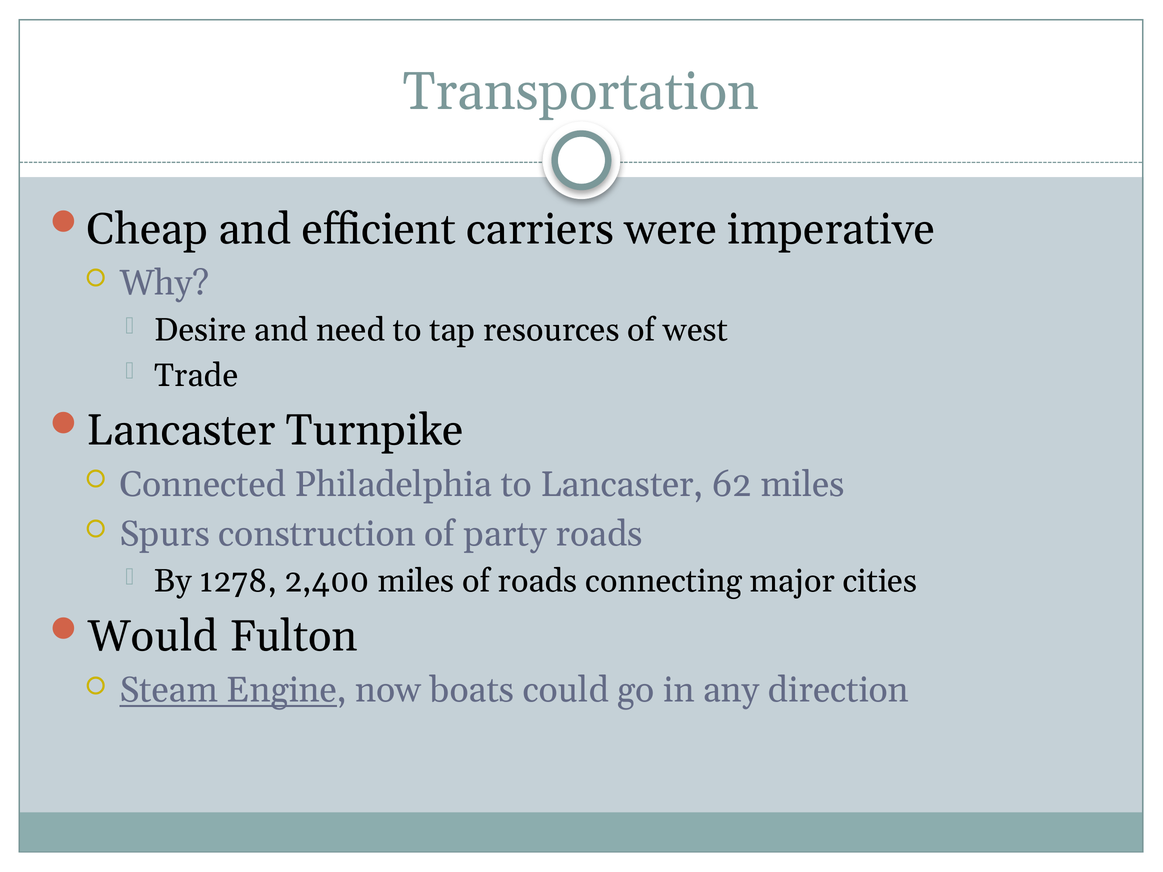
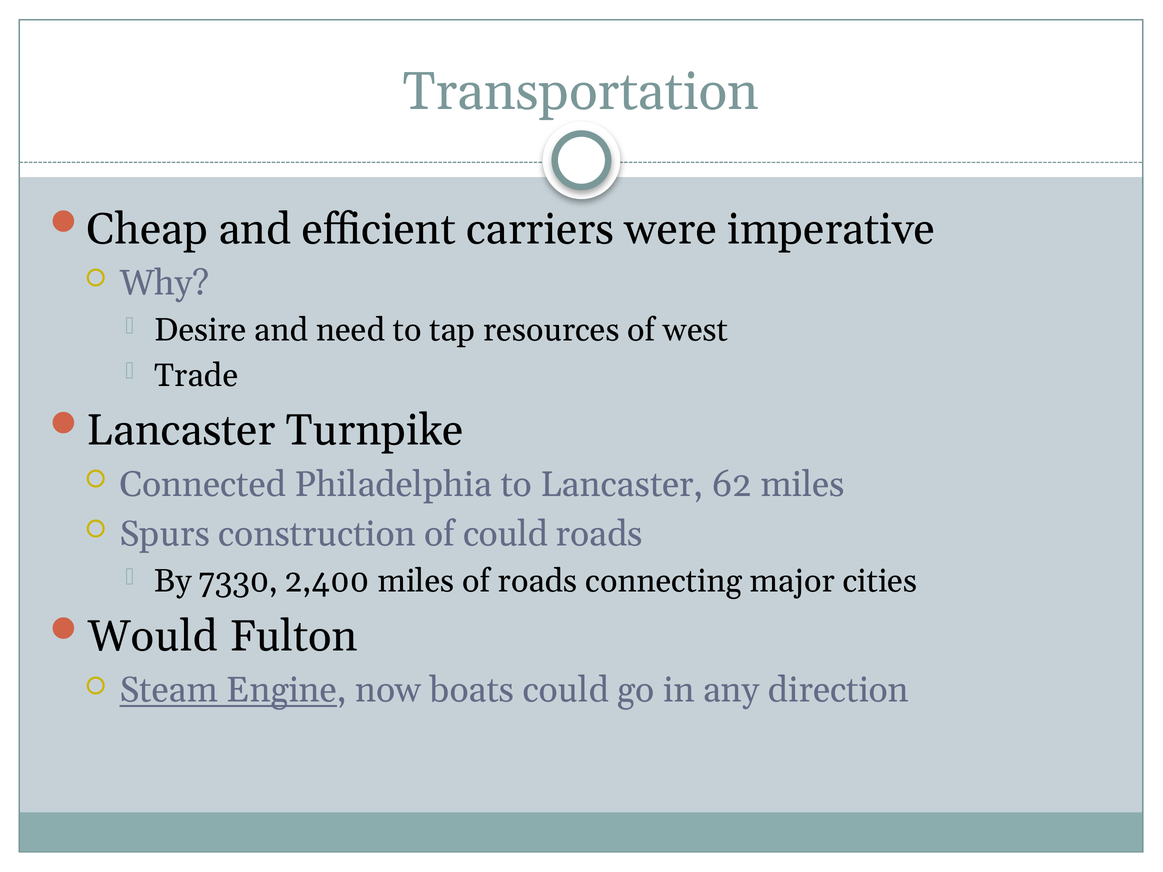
of party: party -> could (506, 534)
1278: 1278 -> 7330 (238, 581)
